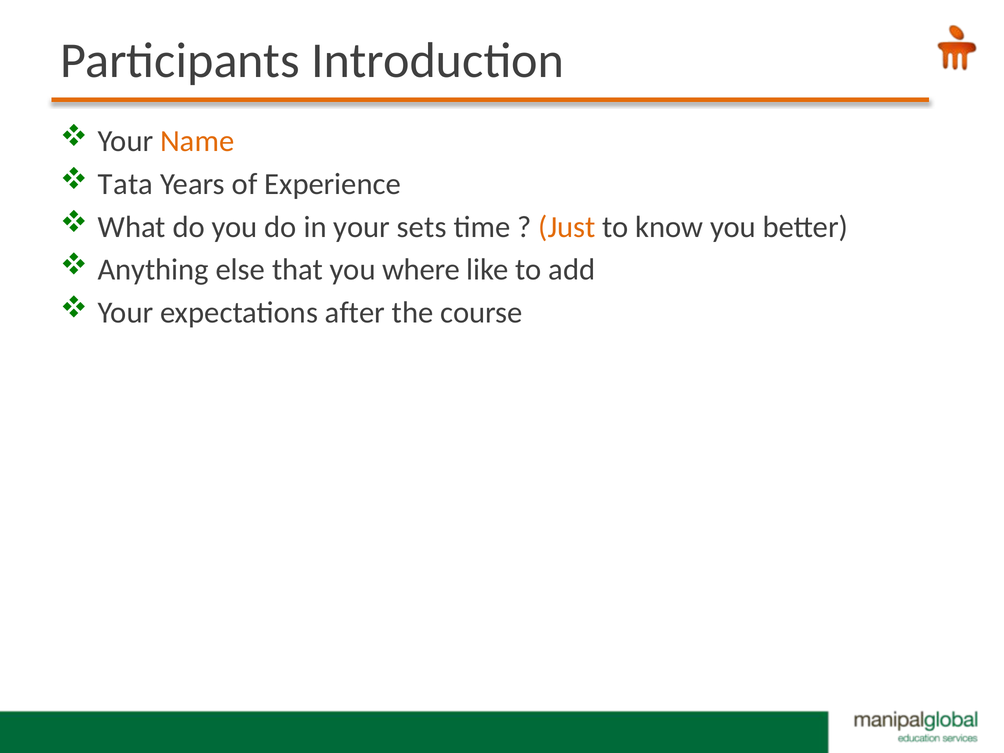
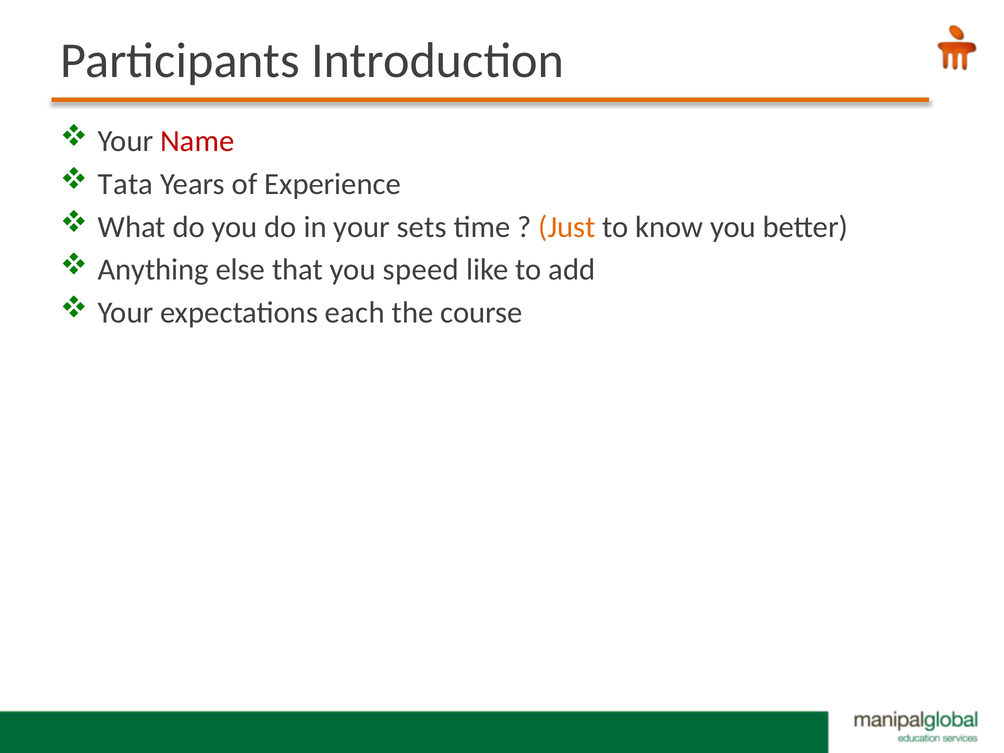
Name colour: orange -> red (197, 141)
where: where -> speed (421, 270)
after: after -> each (355, 313)
